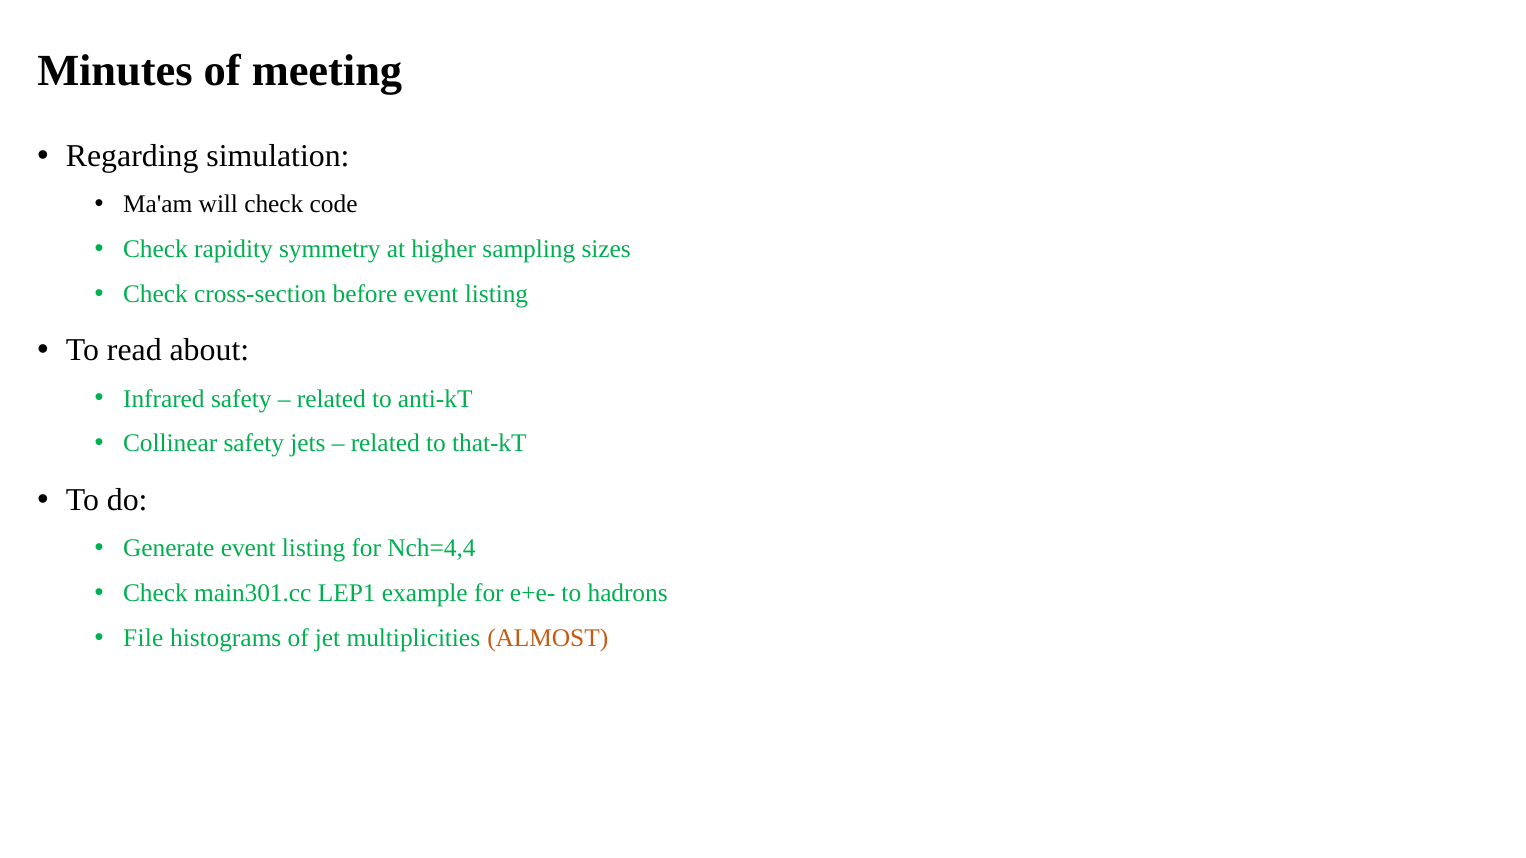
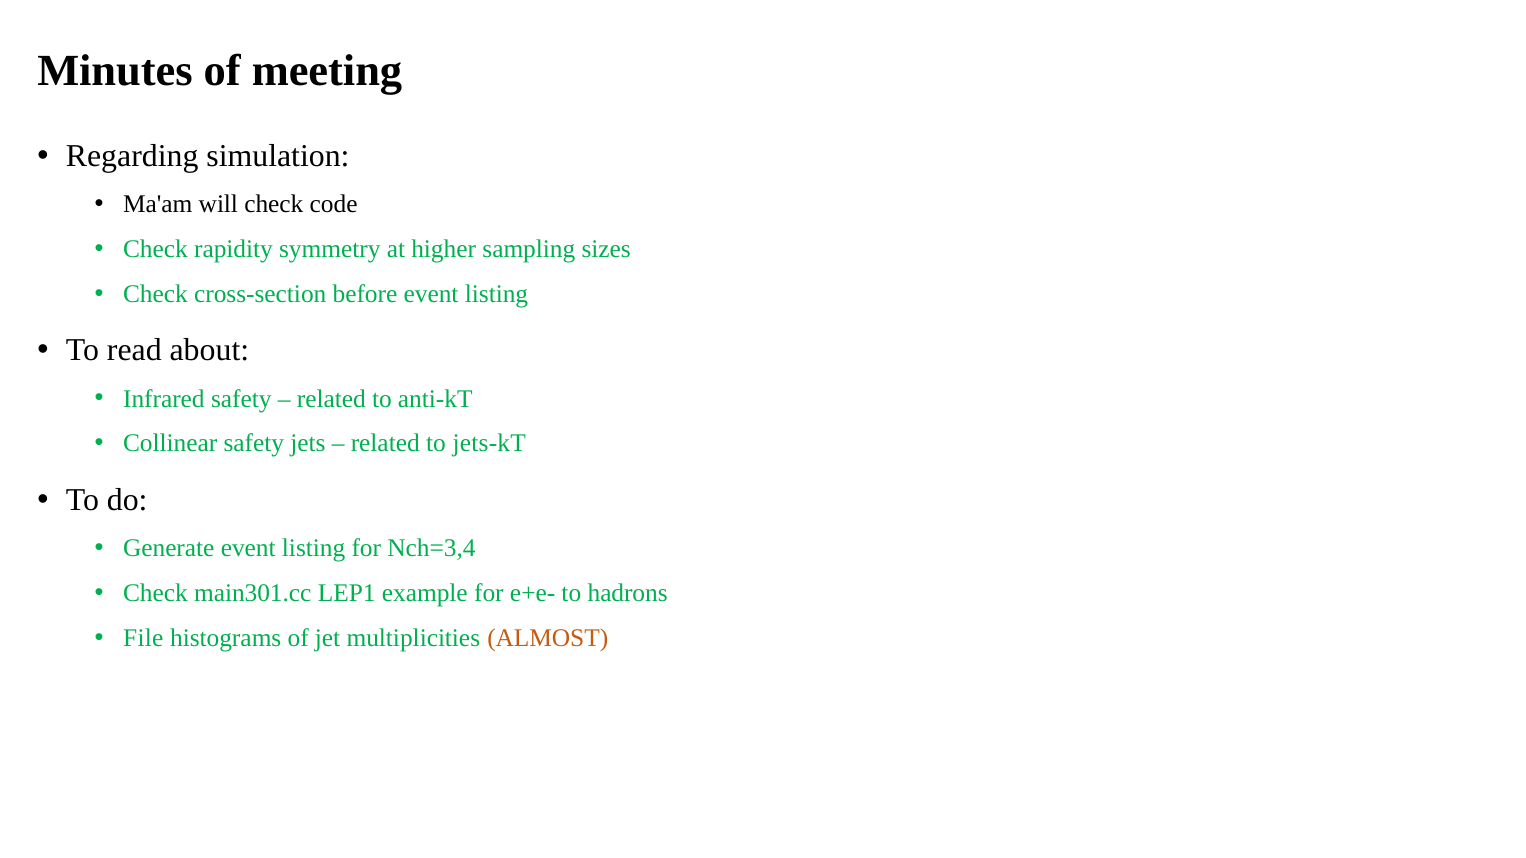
that-kT: that-kT -> jets-kT (489, 444)
Nch=4,4: Nch=4,4 -> Nch=3,4 (431, 548)
